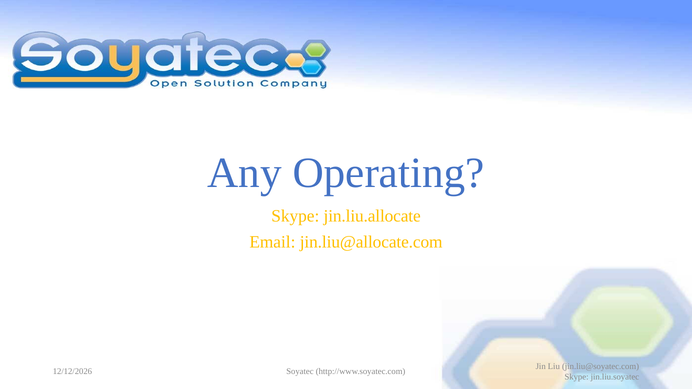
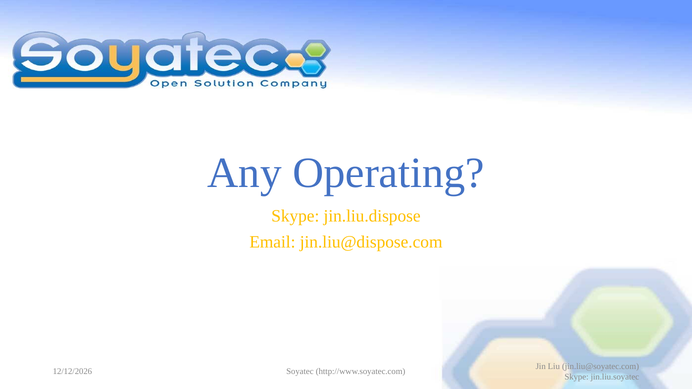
jin.liu.allocate: jin.liu.allocate -> jin.liu.dispose (372, 216)
jin.liu@allocate.com: jin.liu@allocate.com -> jin.liu@dispose.com (371, 242)
